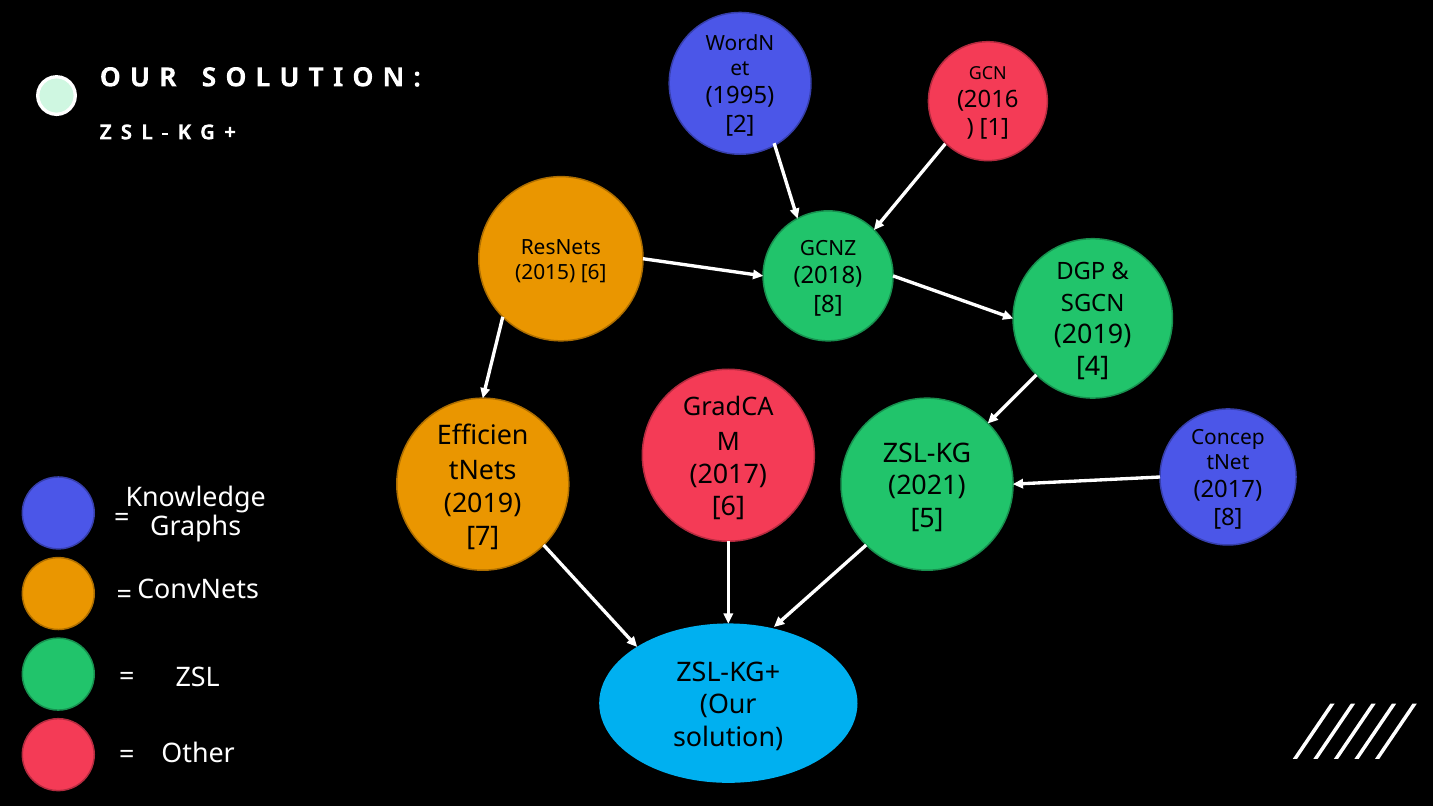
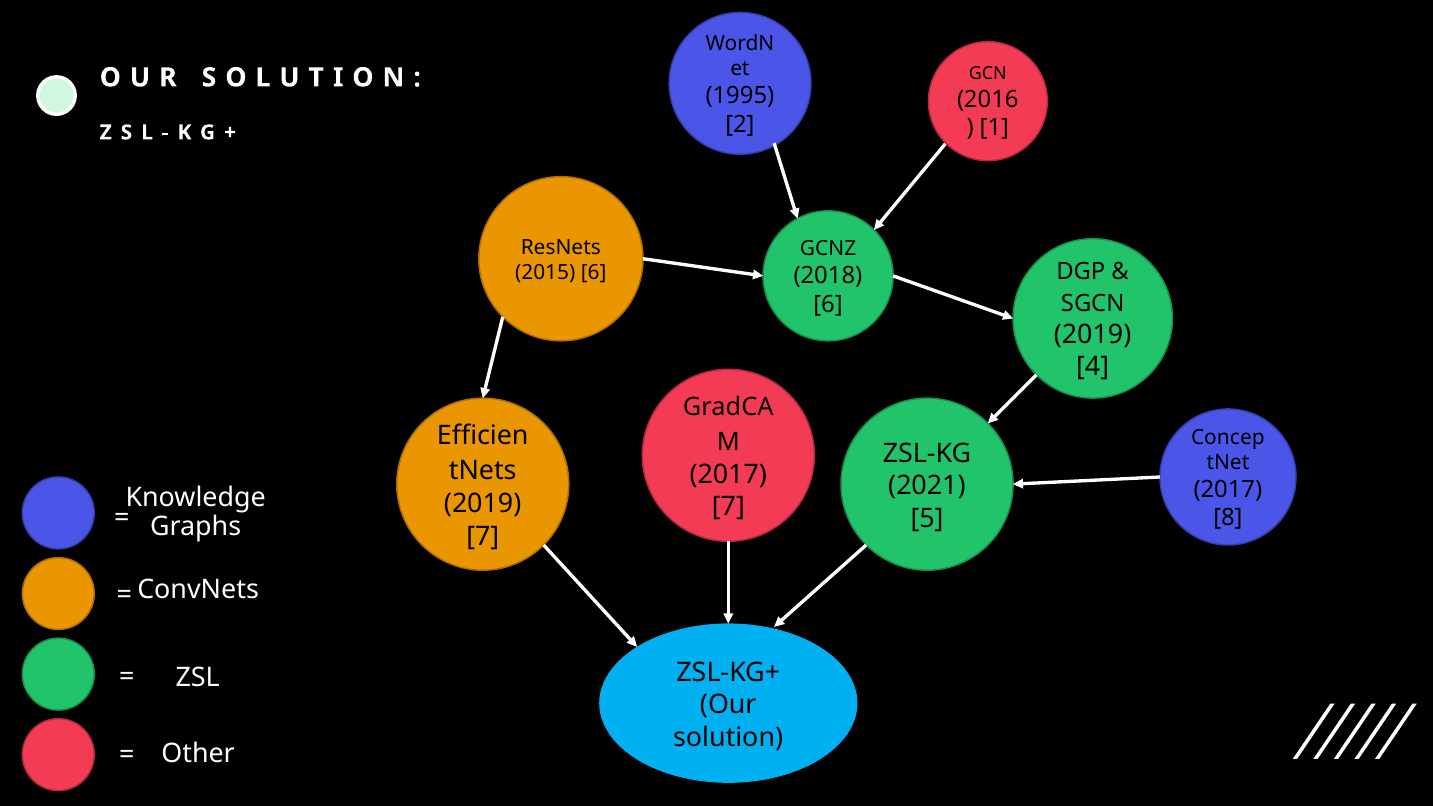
8: 8 -> 6 (828, 304)
6: 6 -> 7 (728, 506)
